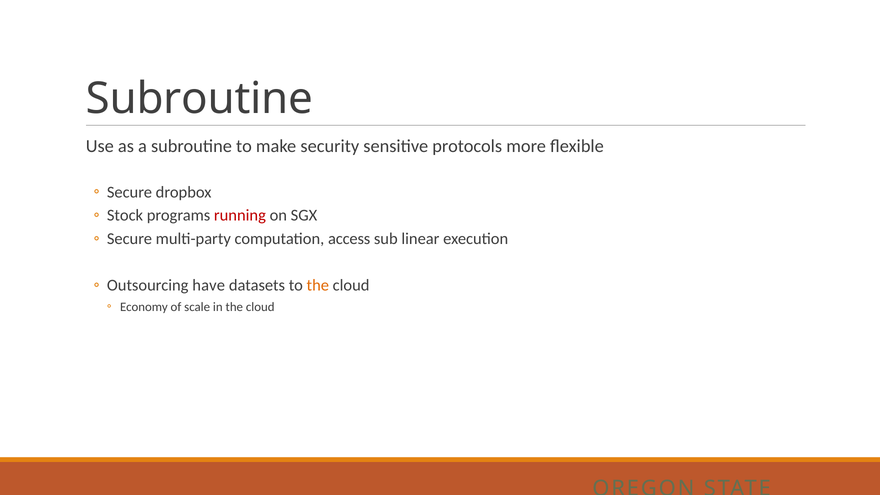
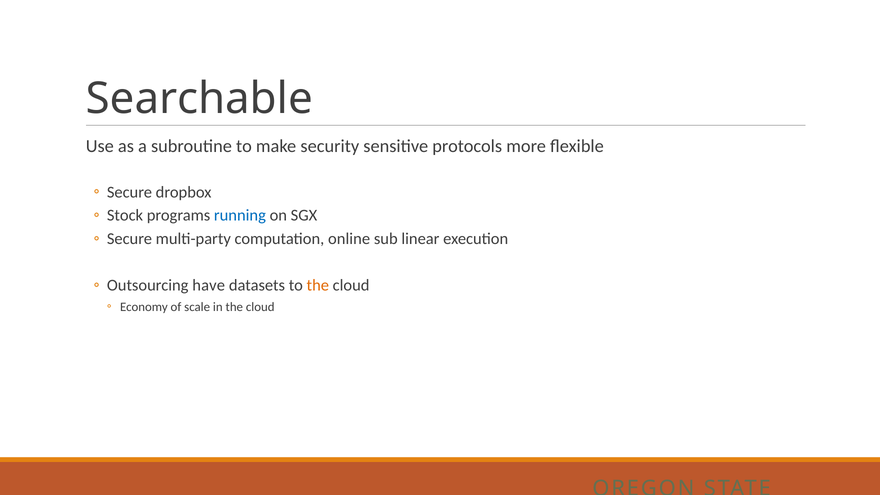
Subroutine: Subroutine -> Searchable (199, 99)
running colour: red -> blue (240, 215)
access: access -> online (349, 239)
